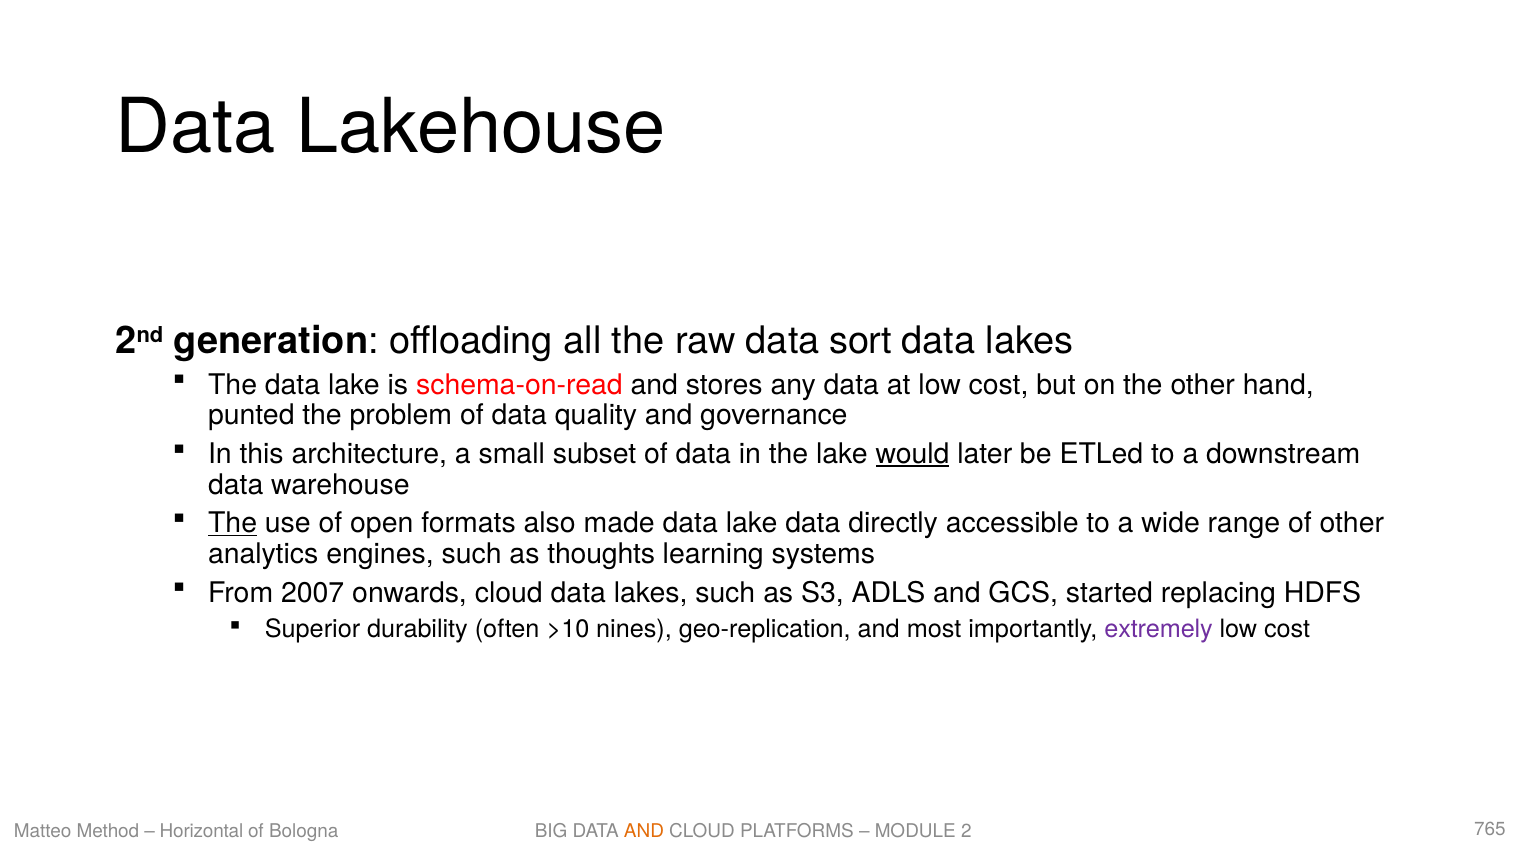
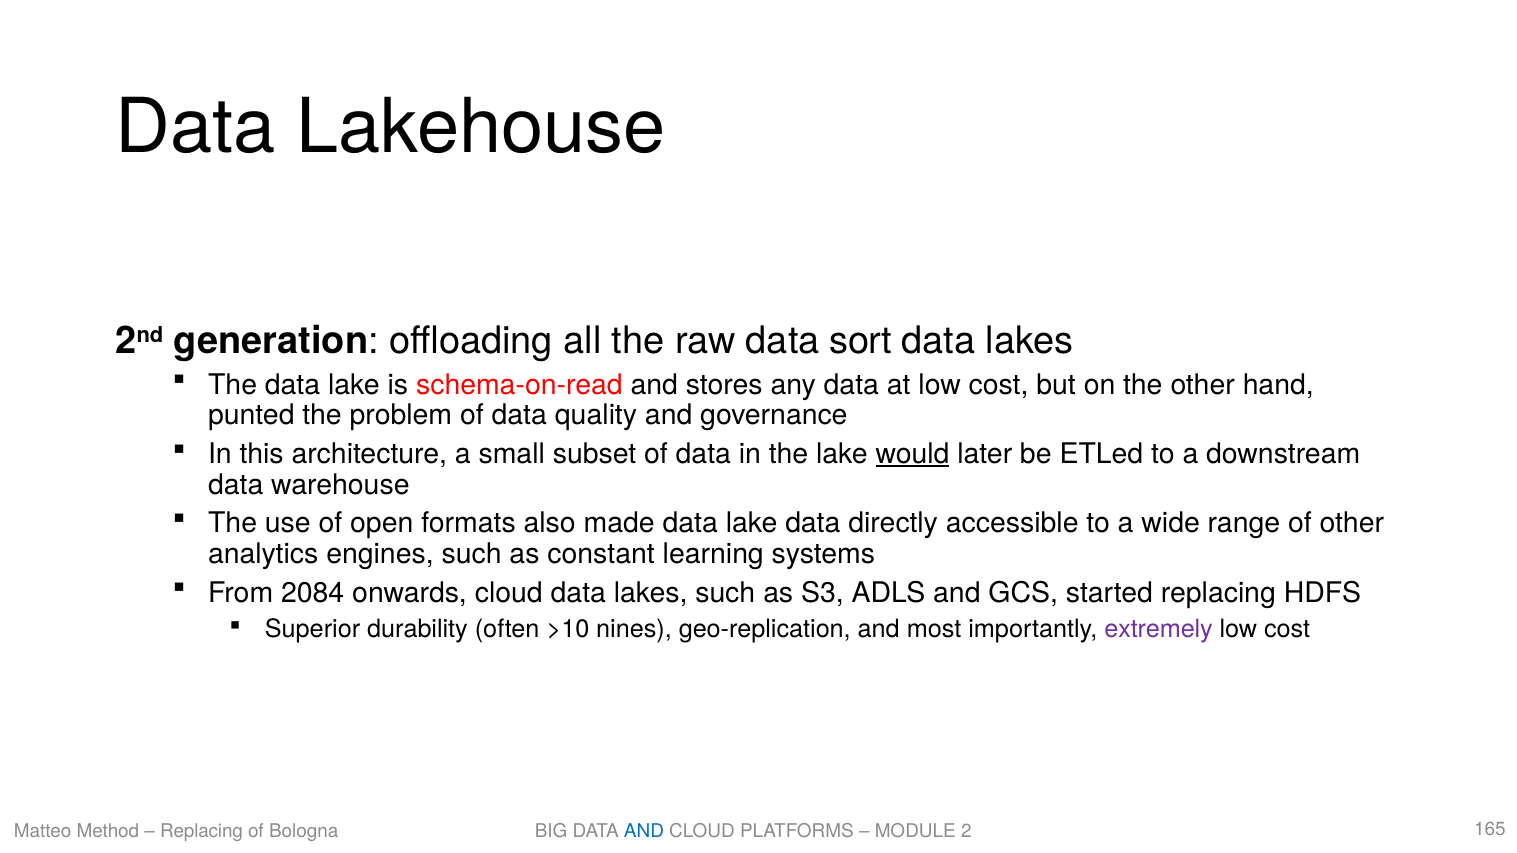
The underline: present -> none (233, 524)
thoughts: thoughts -> constant (601, 554)
2007: 2007 -> 2084 (313, 593)
Horizontal: Horizontal -> Replacing (201, 832)
AND colour: orange -> blue (644, 832)
765: 765 -> 165 (1490, 830)
